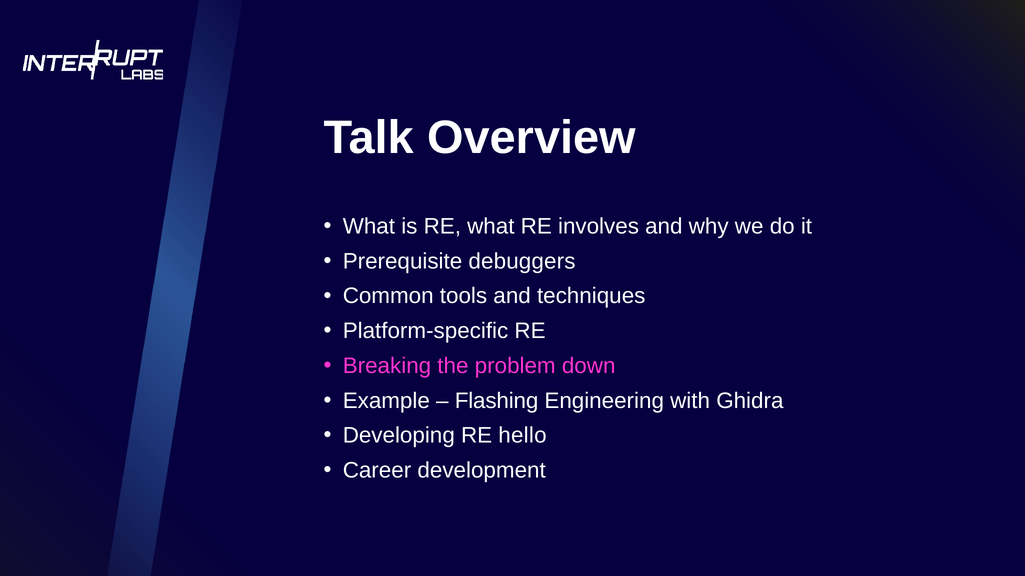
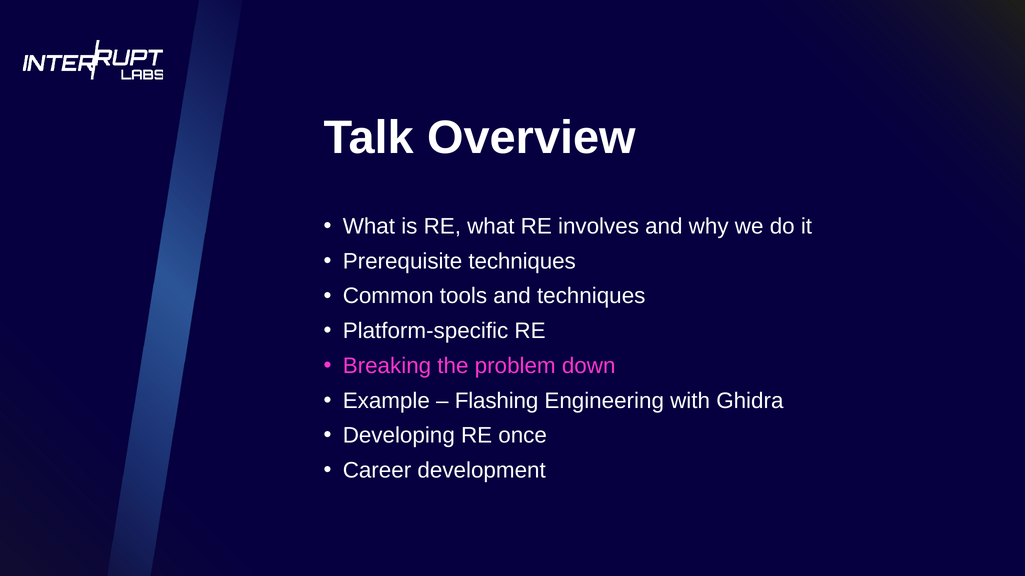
Prerequisite debuggers: debuggers -> techniques (522, 261)
hello: hello -> once (523, 436)
